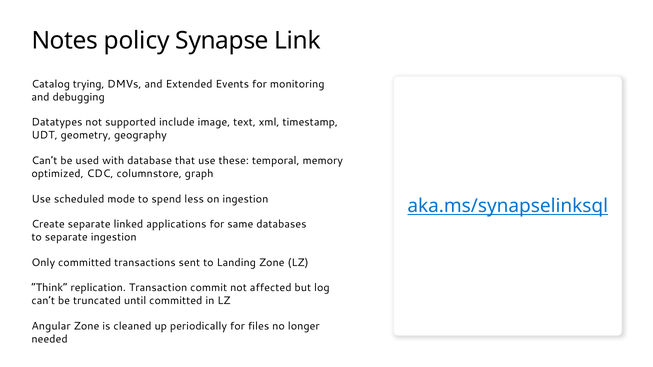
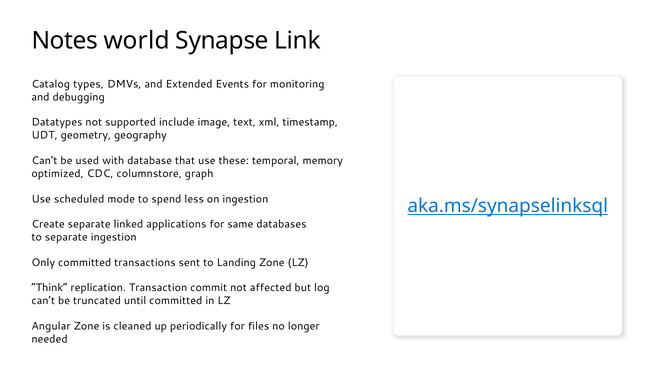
policy: policy -> world (137, 41)
trying: trying -> types (89, 84)
